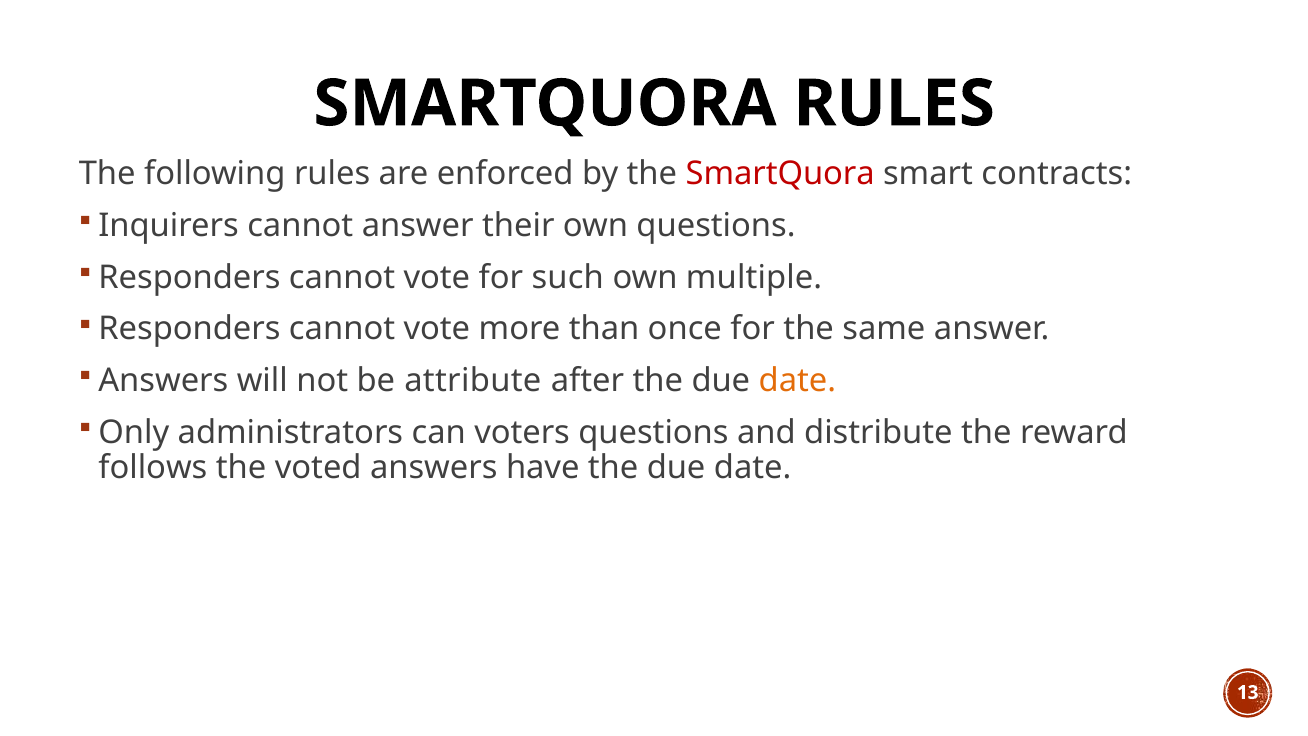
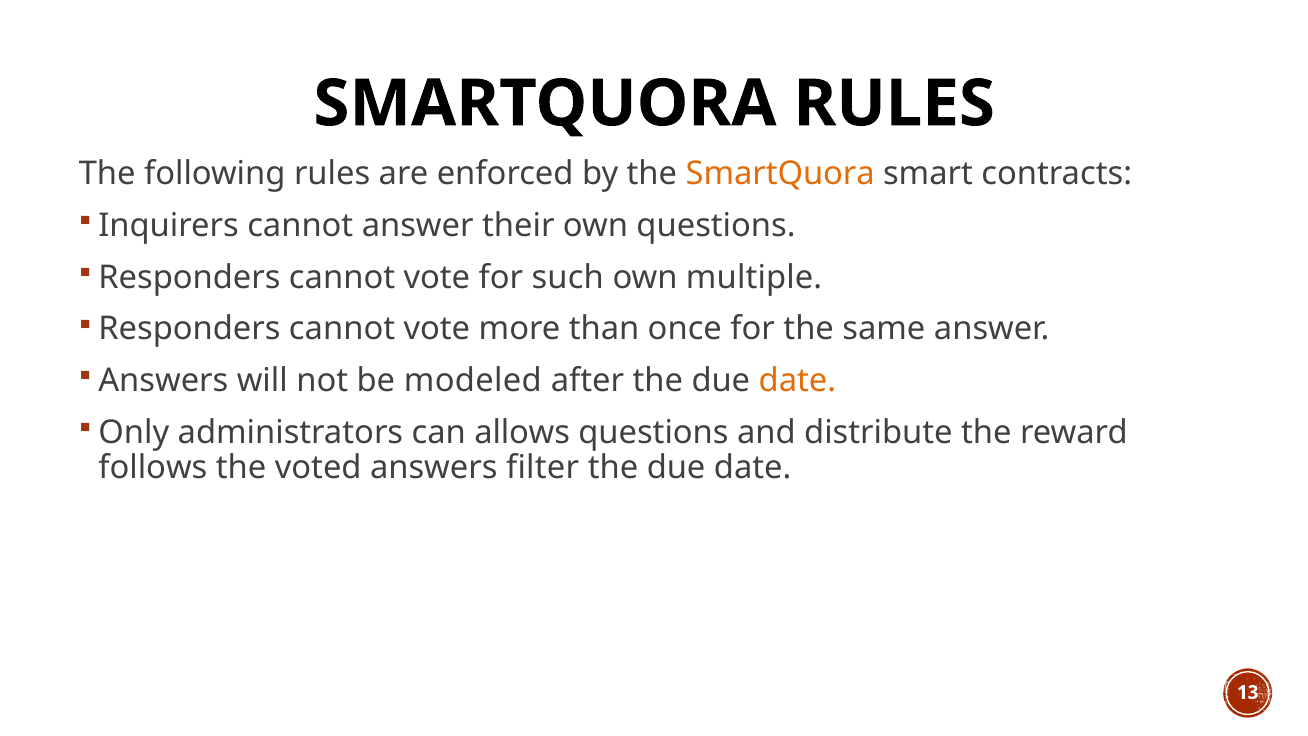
SmartQuora colour: red -> orange (780, 174)
attribute: attribute -> modeled (473, 381)
voters: voters -> allows (522, 432)
have: have -> filter (543, 468)
